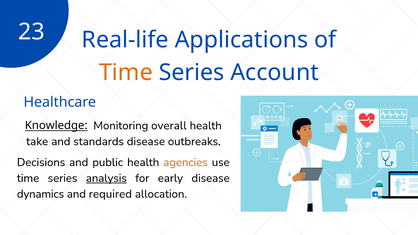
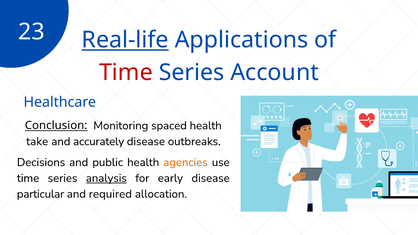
Real-life underline: none -> present (125, 40)
Time colour: orange -> red (126, 73)
Knowledge: Knowledge -> Conclusion (56, 126)
overall: overall -> spaced (169, 126)
standards: standards -> accurately (99, 142)
dynamics: dynamics -> particular (41, 194)
